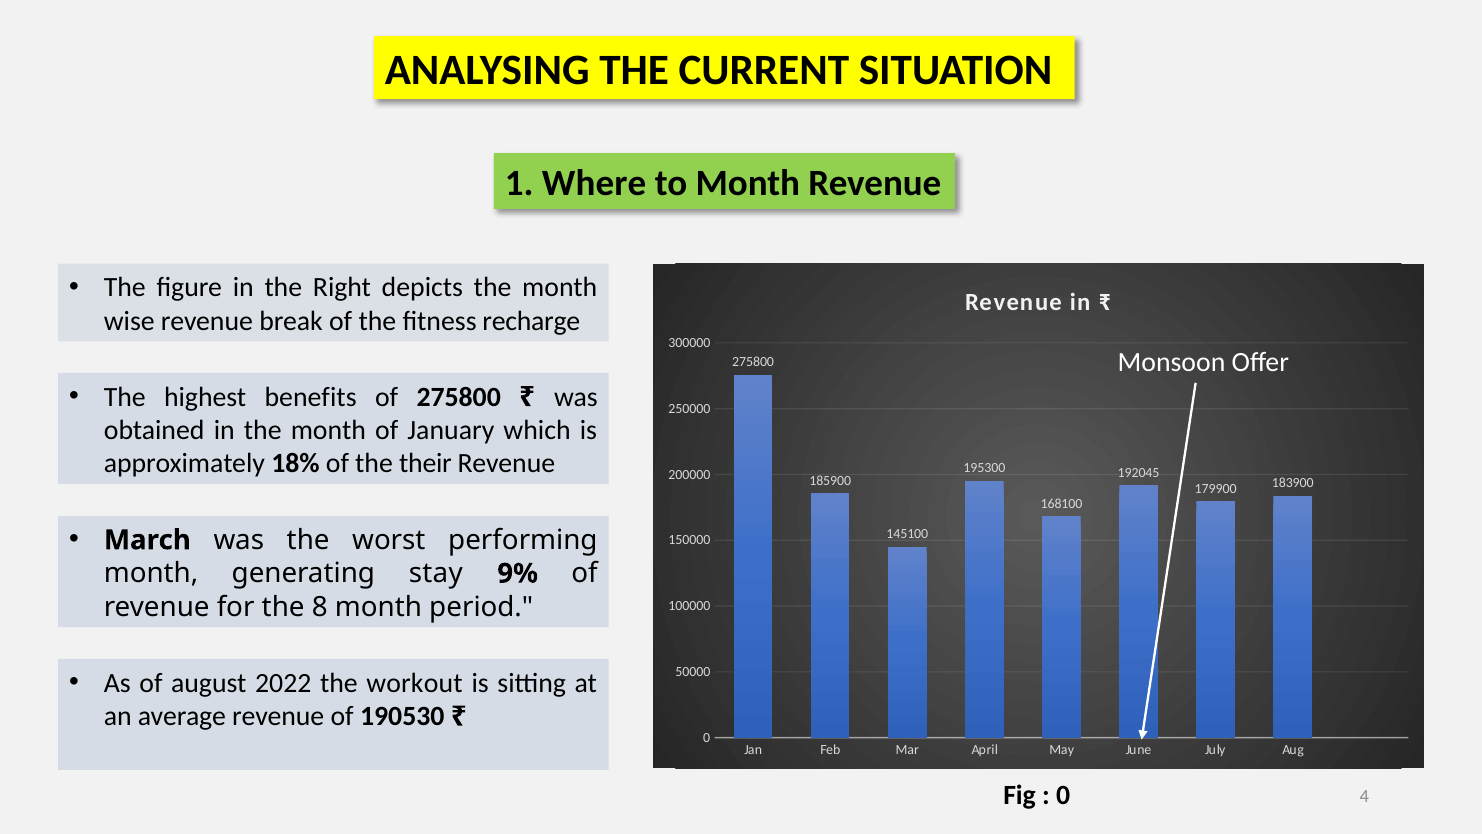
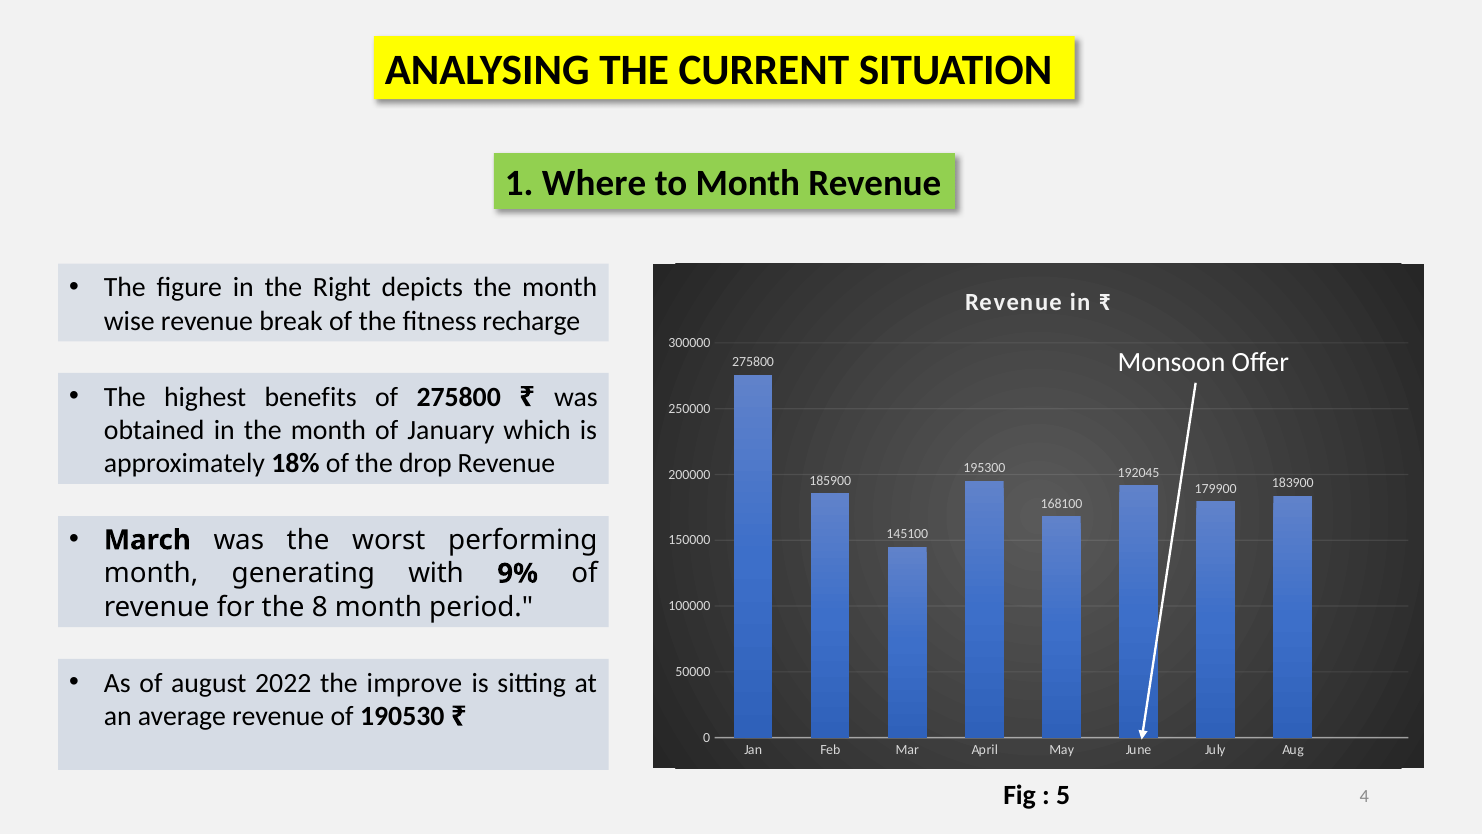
their: their -> drop (425, 463)
stay: stay -> with (436, 573)
workout: workout -> improve (414, 683)
0: 0 -> 5 (1063, 795)
